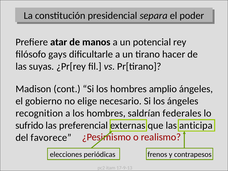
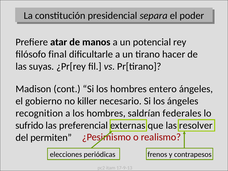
gays: gays -> final (58, 54)
amplio: amplio -> entero (163, 89)
elige: elige -> killer (87, 101)
anticipa: anticipa -> resolver (196, 125)
favorece: favorece -> permiten (51, 138)
